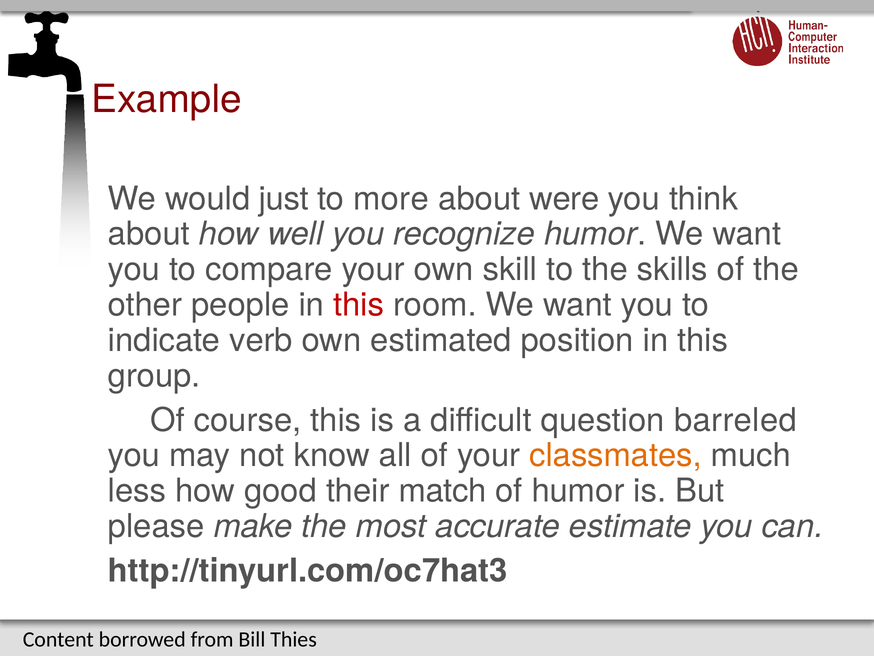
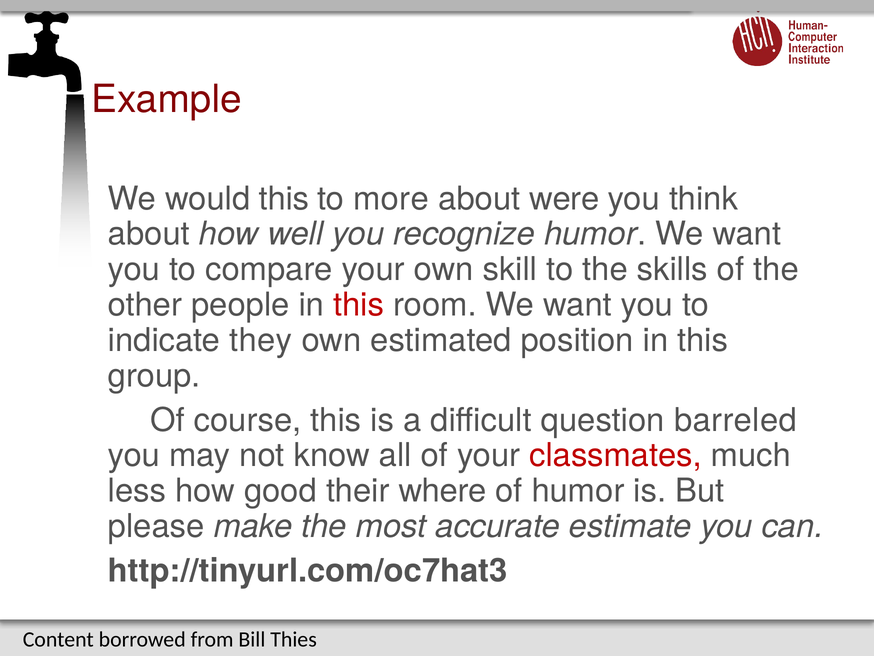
would just: just -> this (284, 199)
verb: verb -> they (261, 340)
classmates colour: orange -> red (616, 455)
match: match -> where (443, 491)
